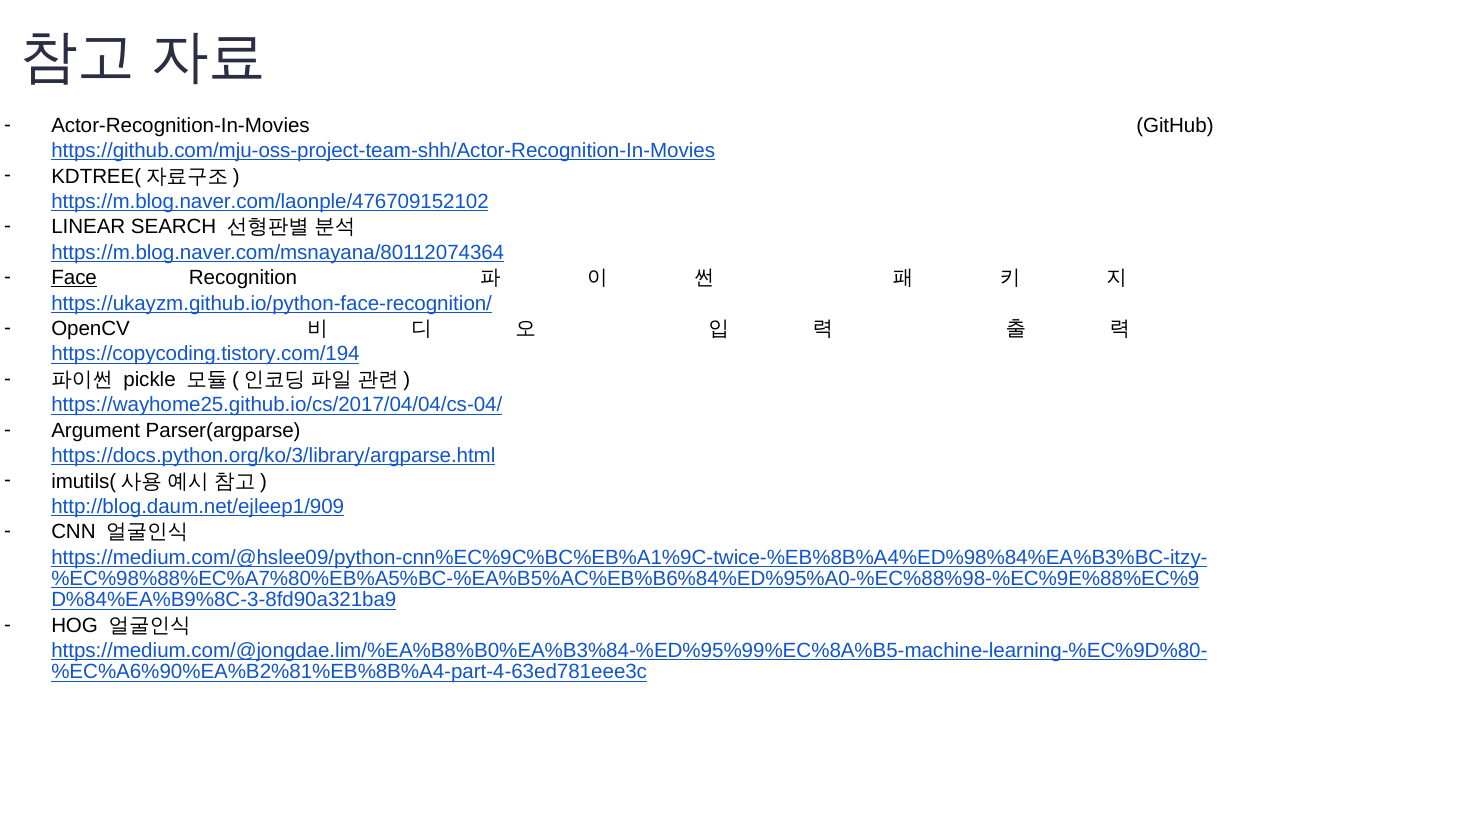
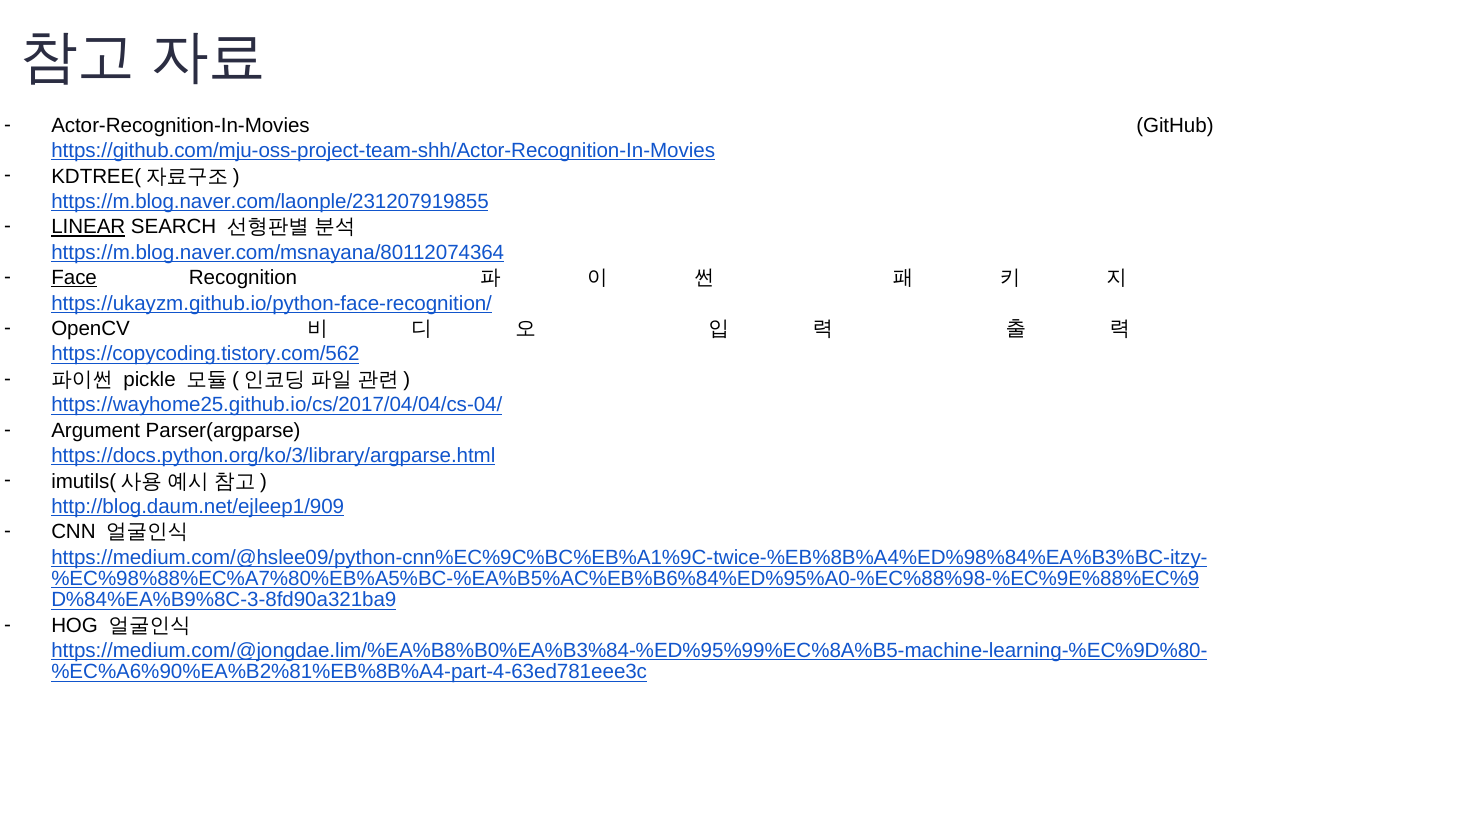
https://m.blog.naver.com/laonple/476709152102: https://m.blog.naver.com/laonple/476709152102 -> https://m.blog.naver.com/laonple/231207919855 (270, 202)
LINEAR underline: none -> present (88, 227)
https://copycoding.tistory.com/194: https://copycoding.tistory.com/194 -> https://copycoding.tistory.com/562 (205, 354)
